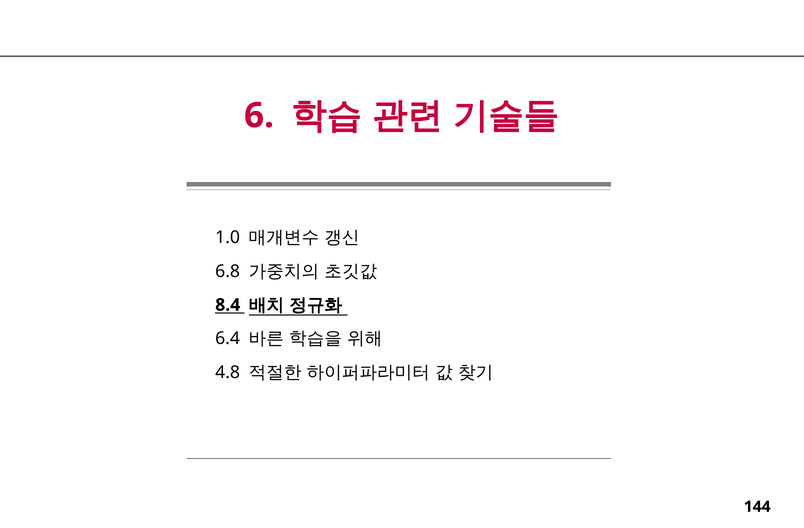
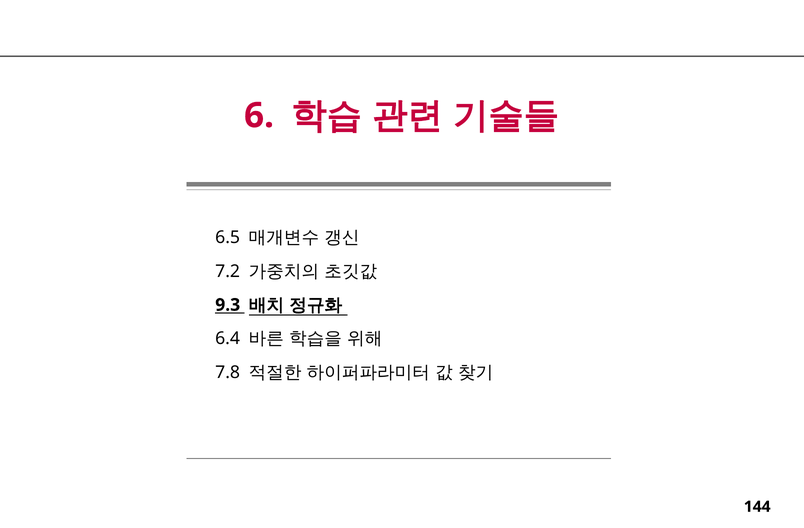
1.0: 1.0 -> 6.5 (228, 238)
6.8: 6.8 -> 7.2 (228, 271)
8.4: 8.4 -> 9.3 (228, 305)
4.8: 4.8 -> 7.8 (228, 372)
